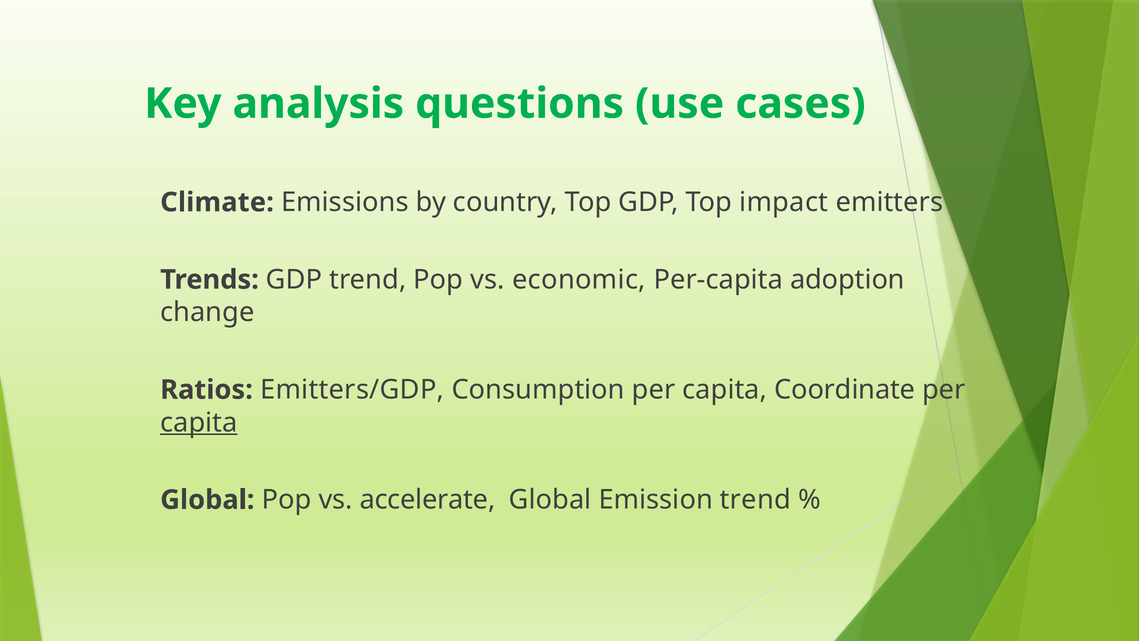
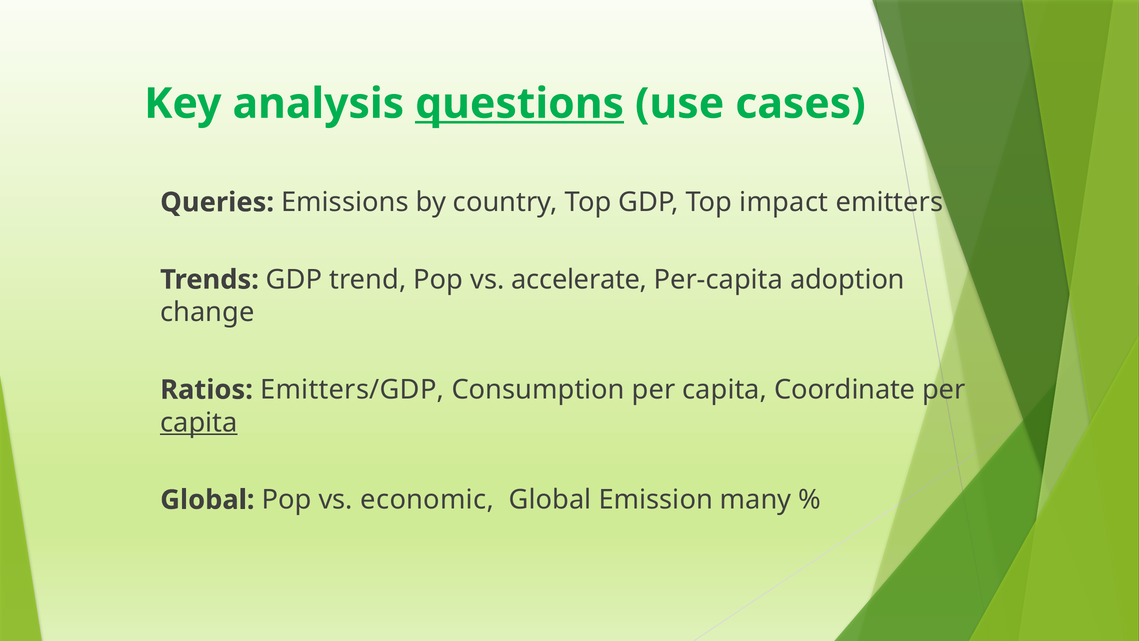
questions underline: none -> present (520, 104)
Climate: Climate -> Queries (217, 202)
economic: economic -> accelerate (579, 280)
accelerate: accelerate -> economic (427, 500)
Emission trend: trend -> many (756, 500)
